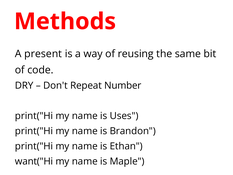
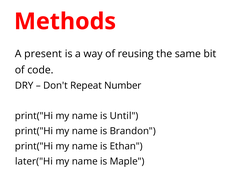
Uses: Uses -> Until (124, 116)
want("Hi: want("Hi -> later("Hi (34, 161)
